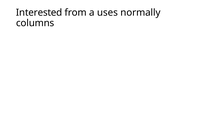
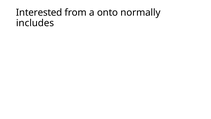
uses: uses -> onto (107, 13)
columns: columns -> includes (35, 23)
